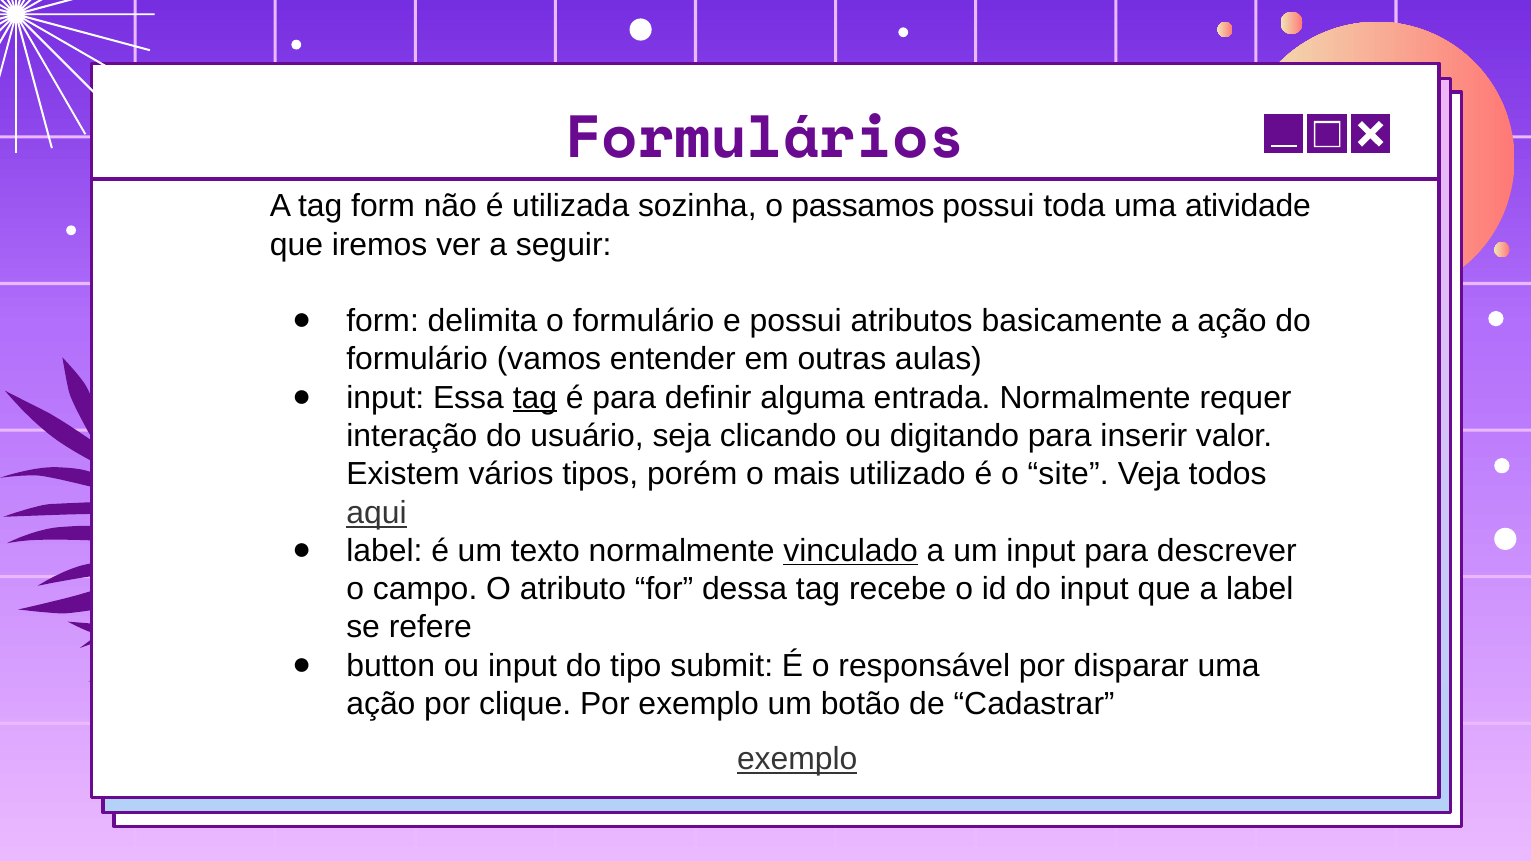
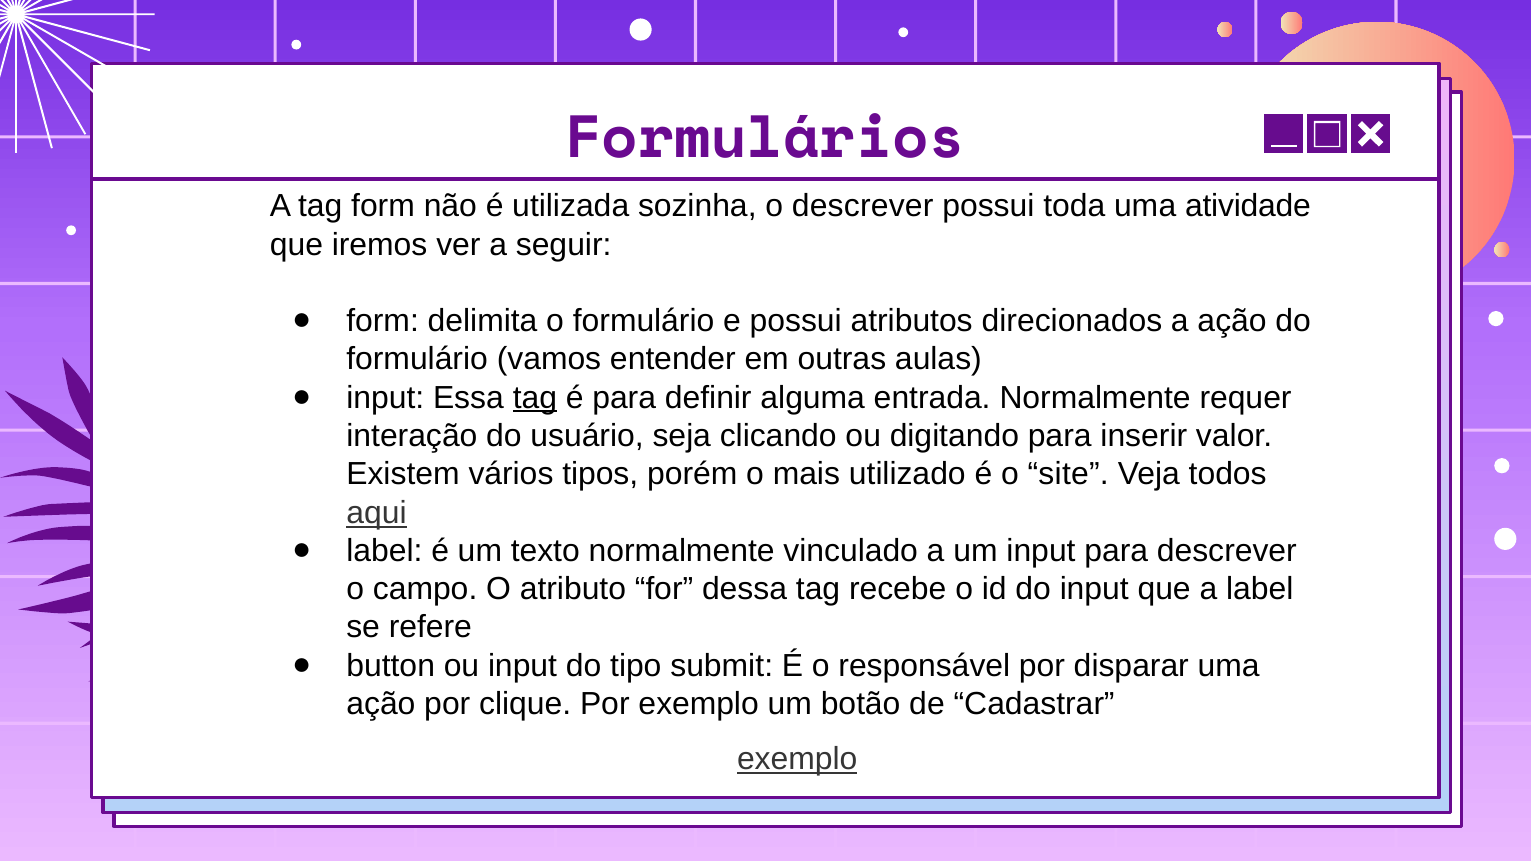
o passamos: passamos -> descrever (863, 206)
basicamente: basicamente -> direcionados (1072, 321)
vinculado underline: present -> none (851, 551)
